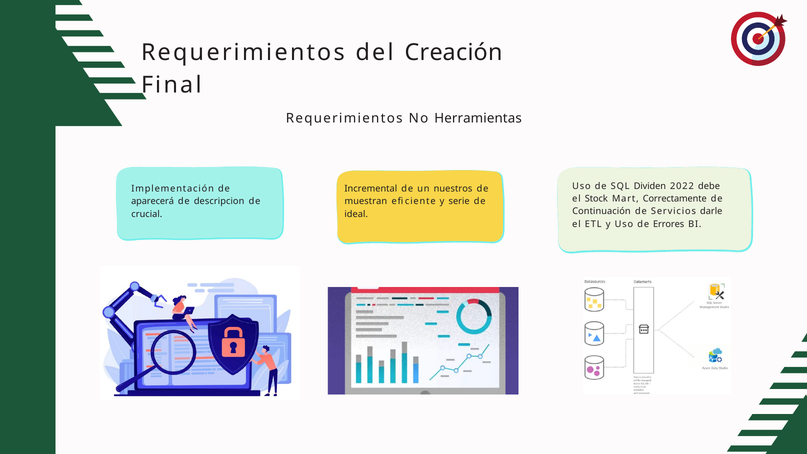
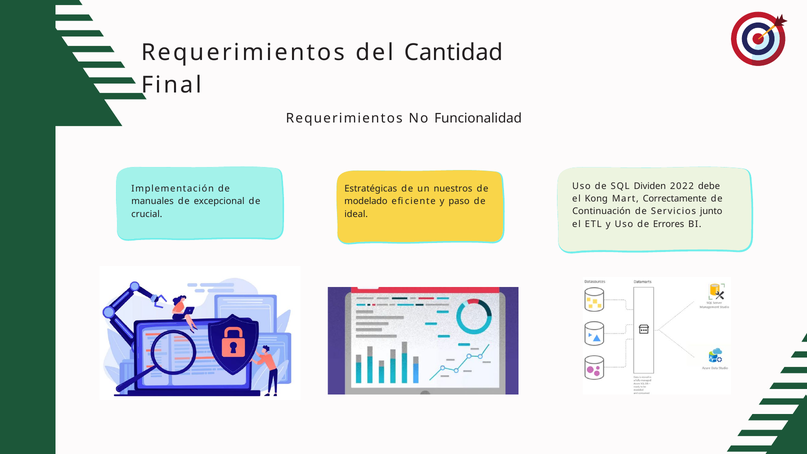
Creación: Creación -> Cantidad (454, 53)
Herramientas: Herramientas -> Funcionalidad (478, 118)
Incremental: Incremental -> Estratégicas (371, 189)
Stock: Stock -> Kong (596, 199)
aparecerá: aparecerá -> manuales (153, 201)
descripcion: descripcion -> excepcional (219, 201)
muestran: muestran -> modelado (366, 201)
serie: serie -> paso (459, 201)
darle: darle -> junto (711, 211)
